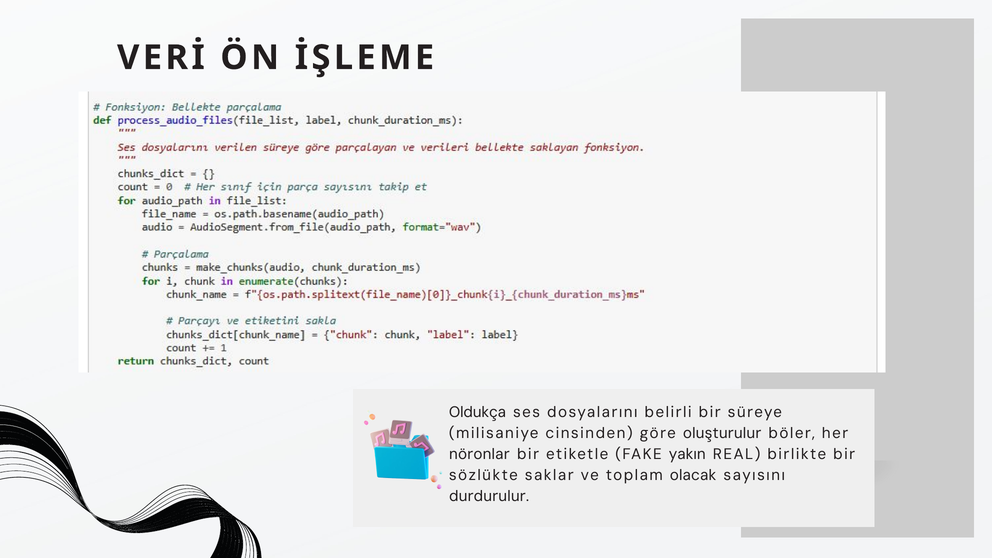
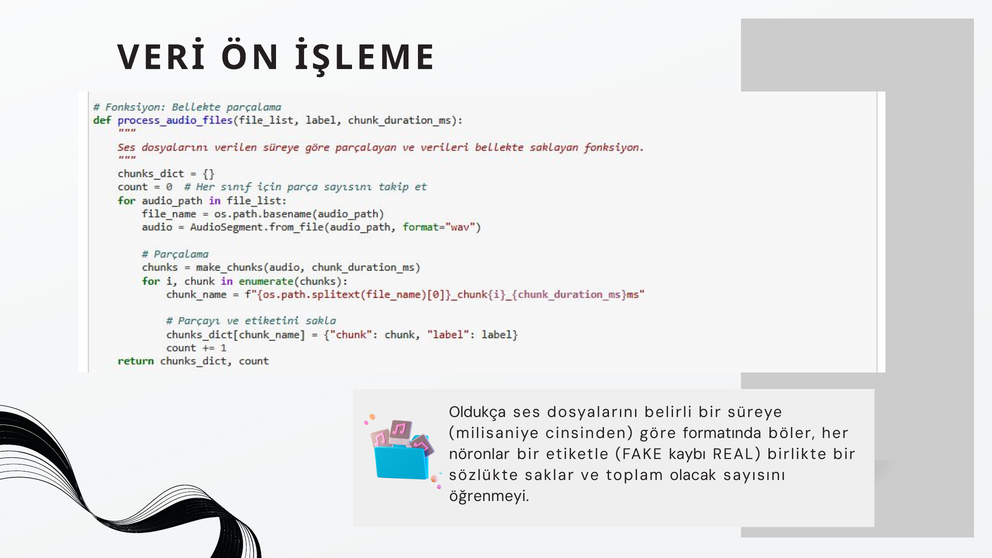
oluşturulur: oluşturulur -> formatında (722, 433)
yakın: yakın -> kaybı (687, 454)
durdurulur: durdurulur -> öğrenmeyi (489, 496)
